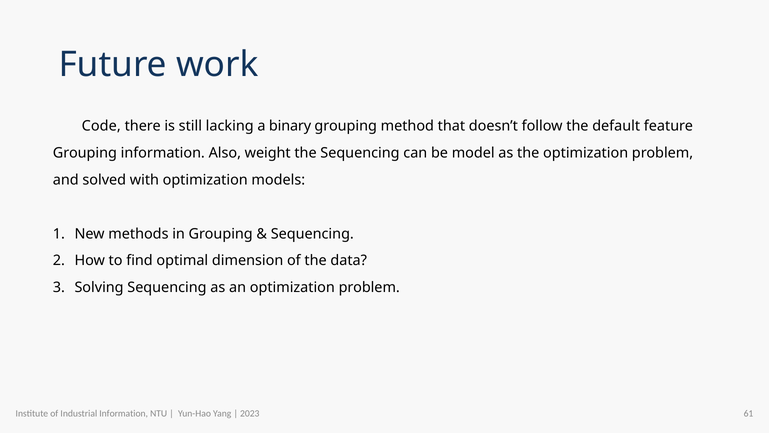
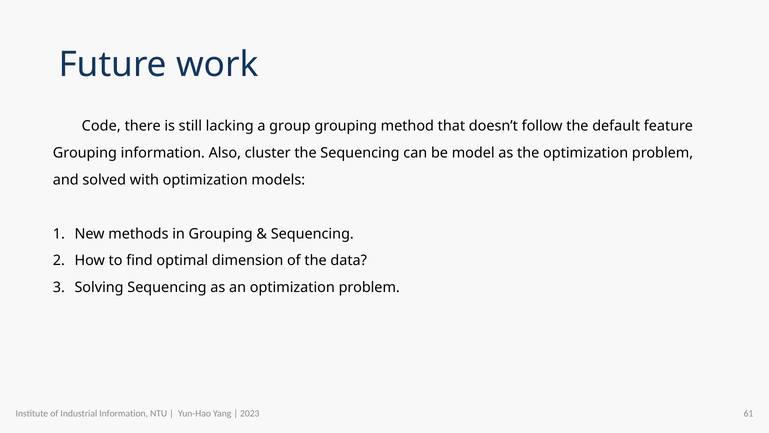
binary: binary -> group (290, 126)
weight: weight -> cluster (268, 153)
